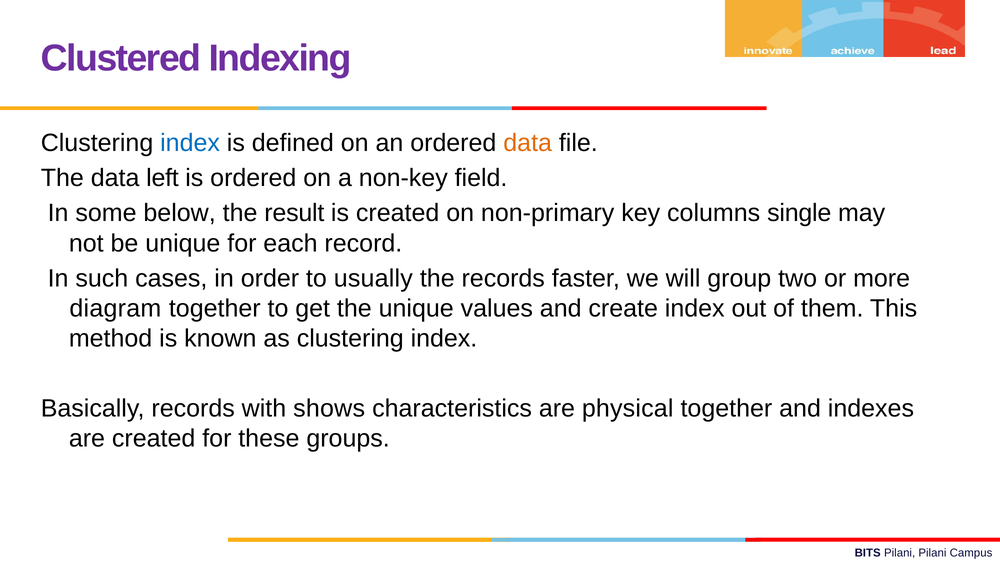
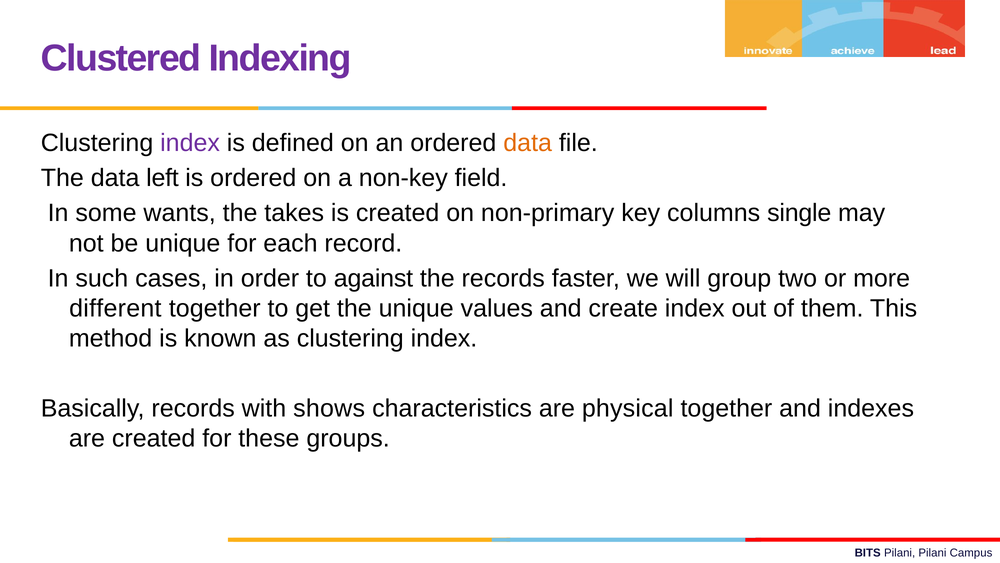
index colour: blue -> purple (190, 143)
below: below -> wants (180, 213)
result: result -> takes (294, 213)
usually: usually -> against (373, 278)
diagram: diagram -> different (115, 308)
